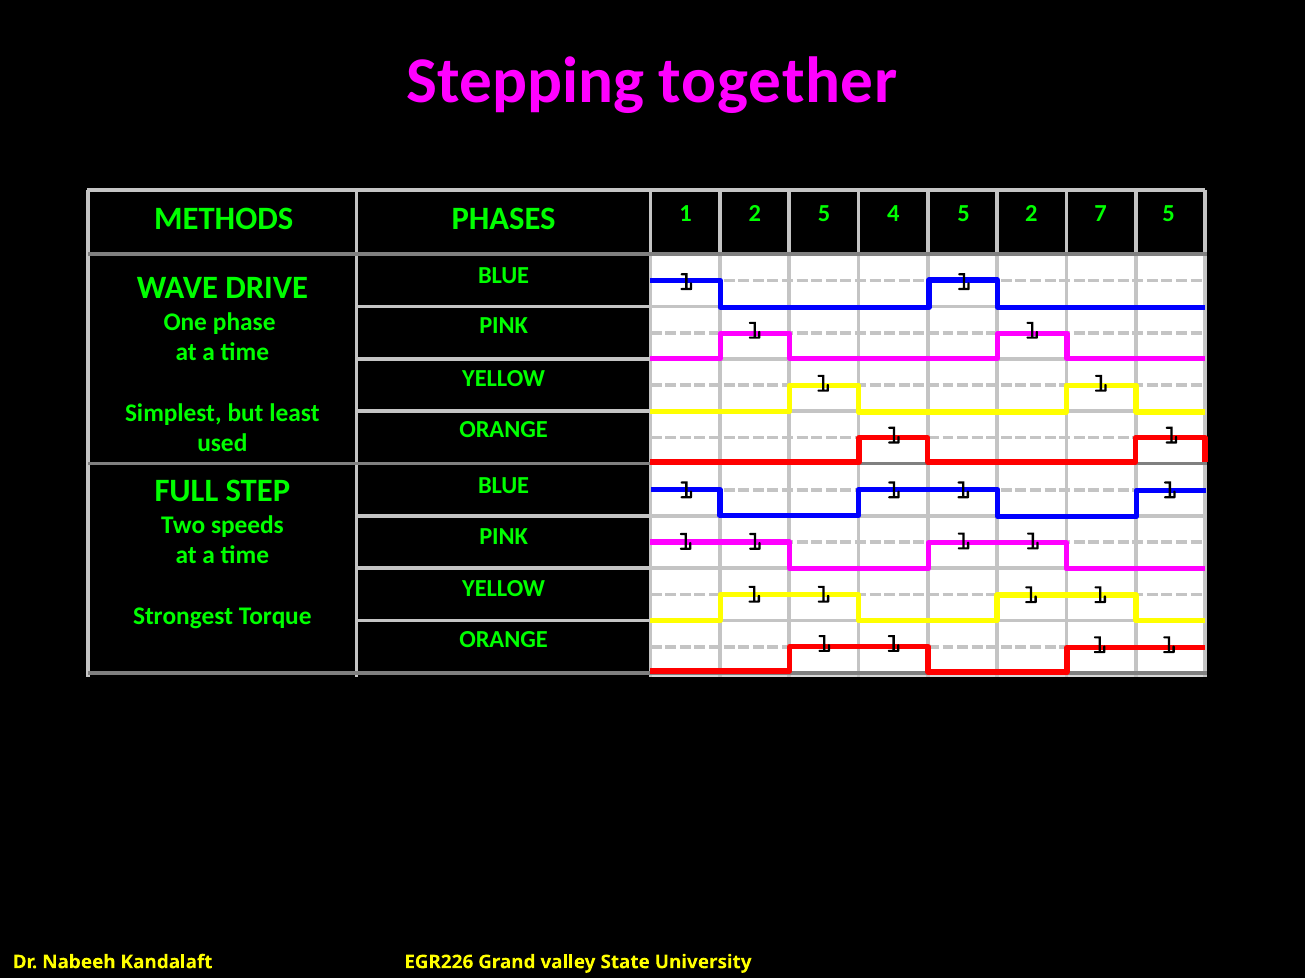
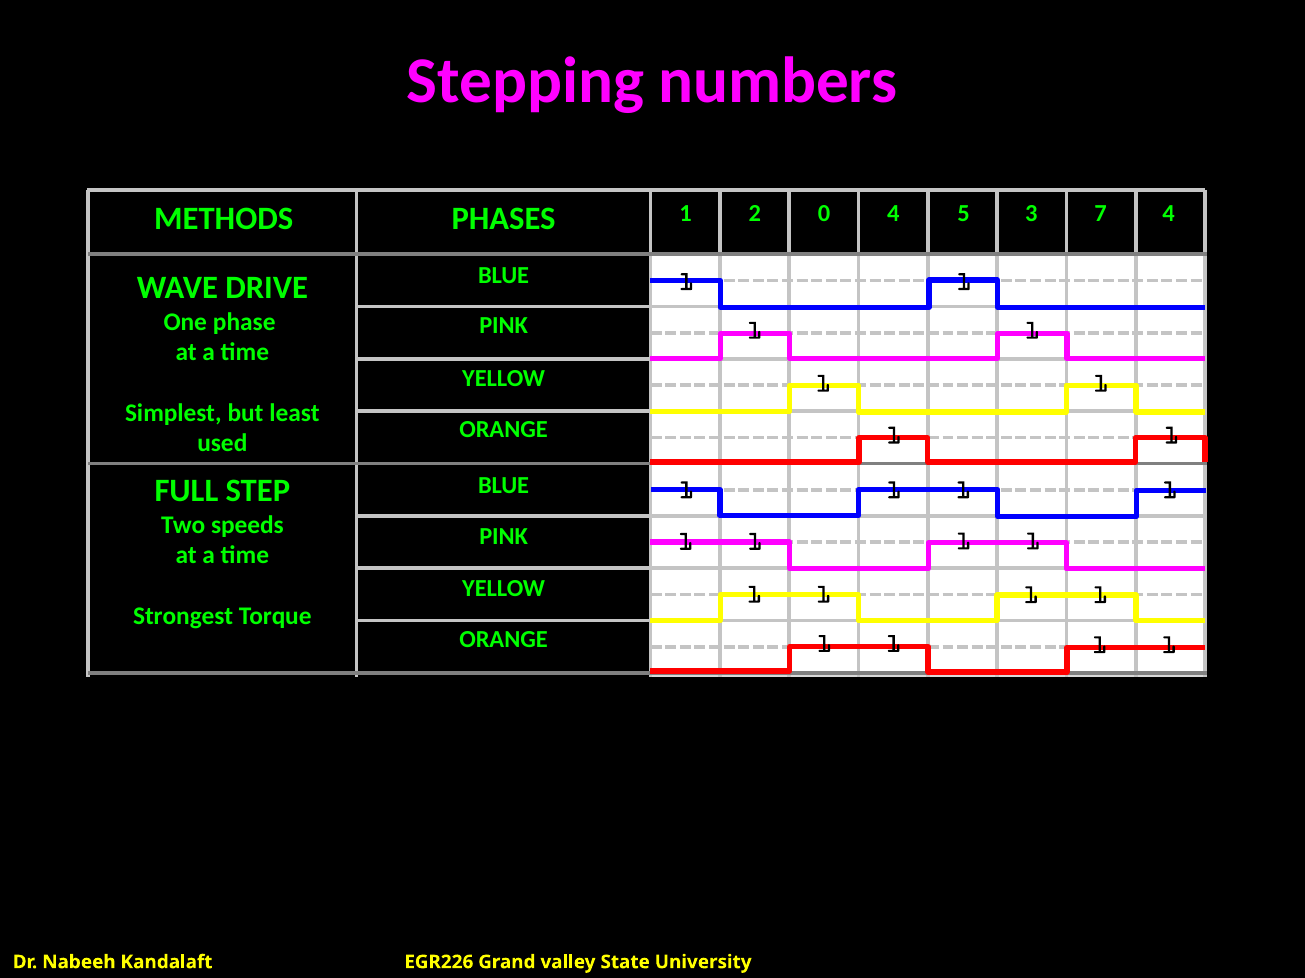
together: together -> numbers (778, 81)
2 5: 5 -> 0 (824, 213)
5 2: 2 -> 3 (1031, 213)
7 5: 5 -> 4 (1169, 213)
